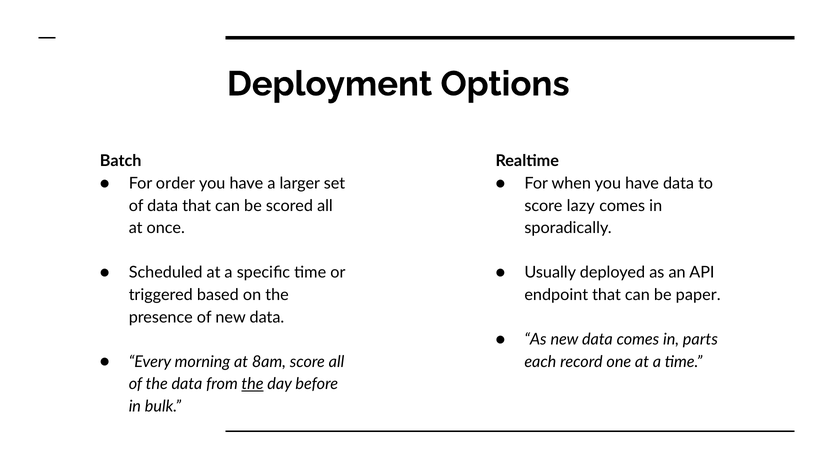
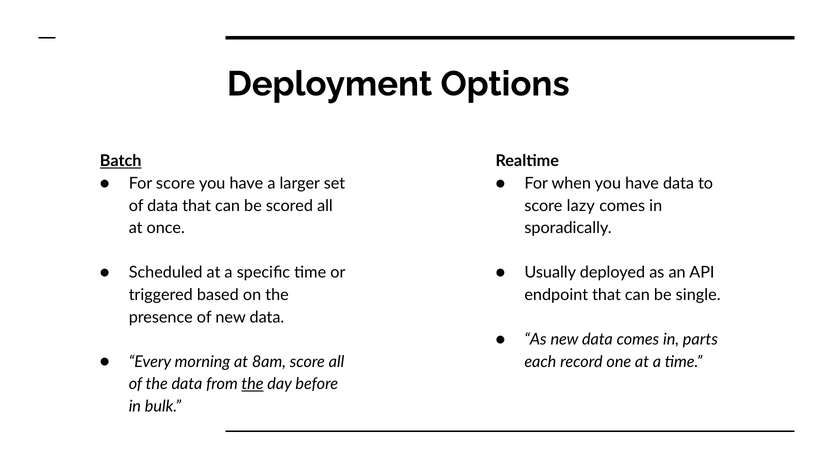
Batch underline: none -> present (121, 161)
For order: order -> score (175, 184)
paper: paper -> single (698, 295)
